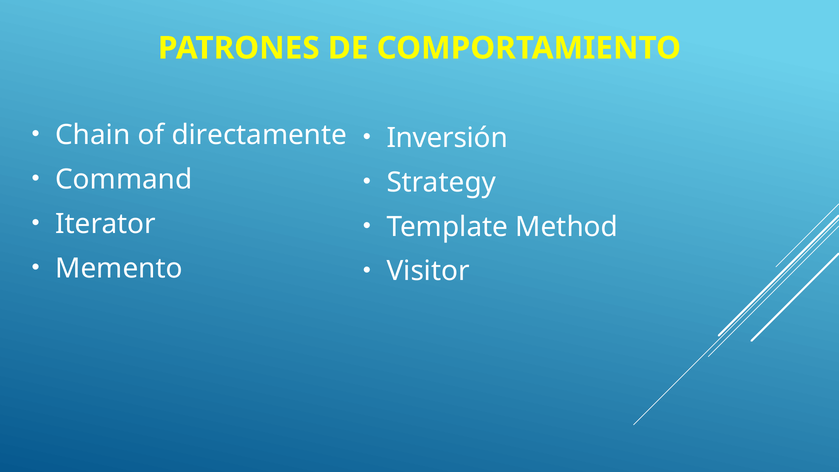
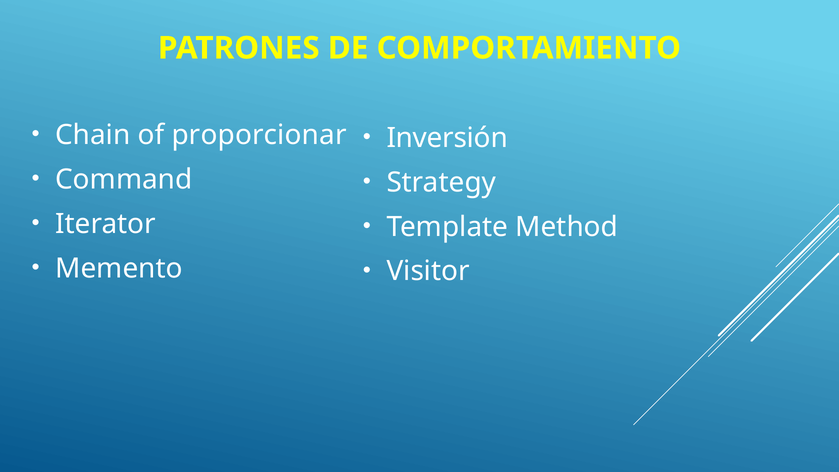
directamente: directamente -> proporcionar (259, 135)
